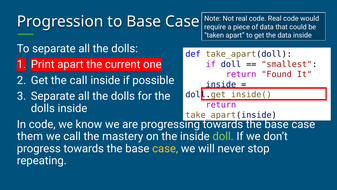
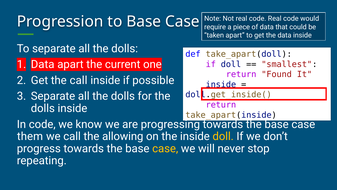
Print: Print -> Data (43, 64)
mastery: mastery -> allowing (123, 136)
doll colour: light green -> yellow (223, 136)
